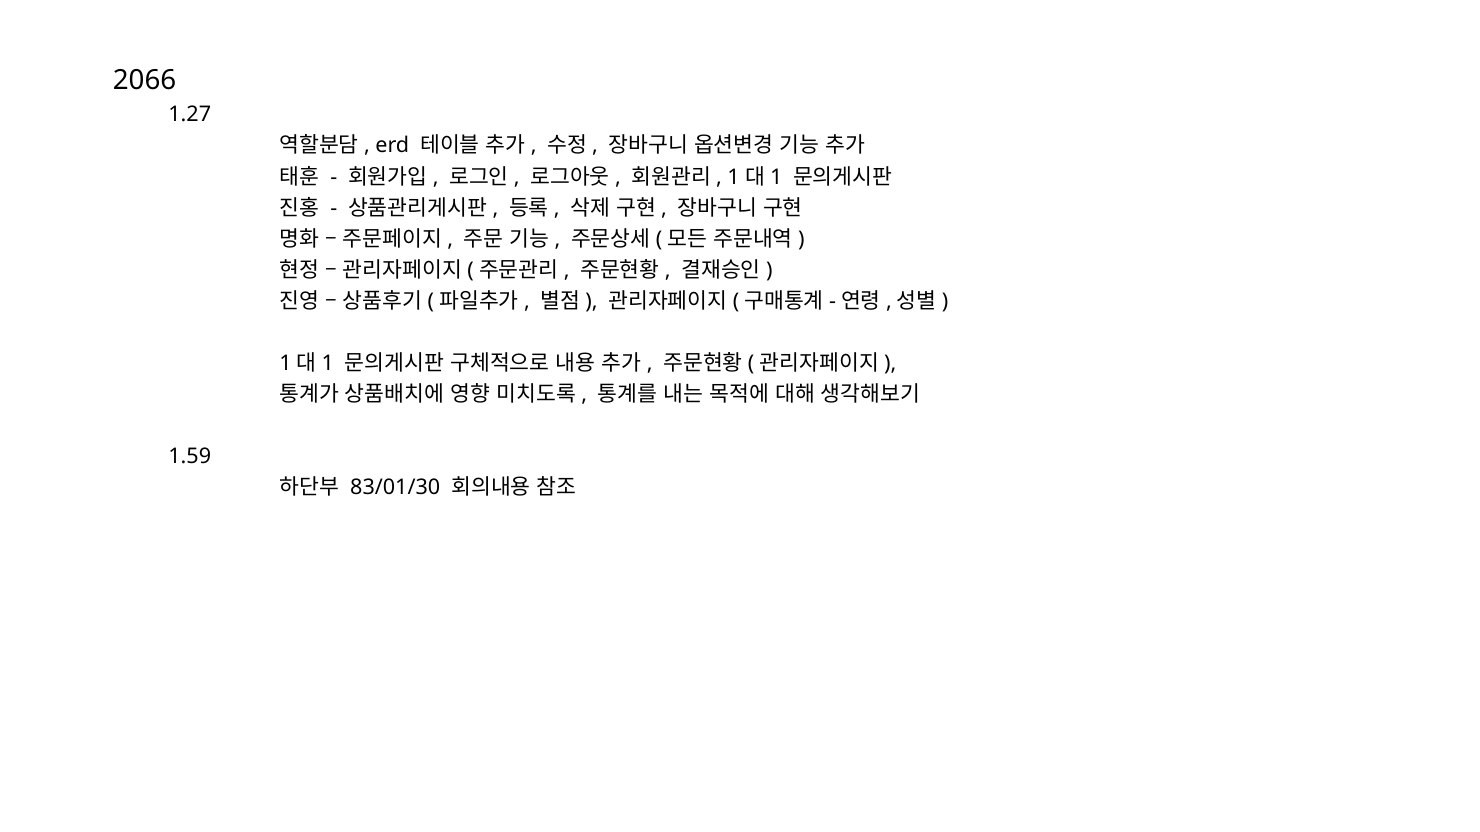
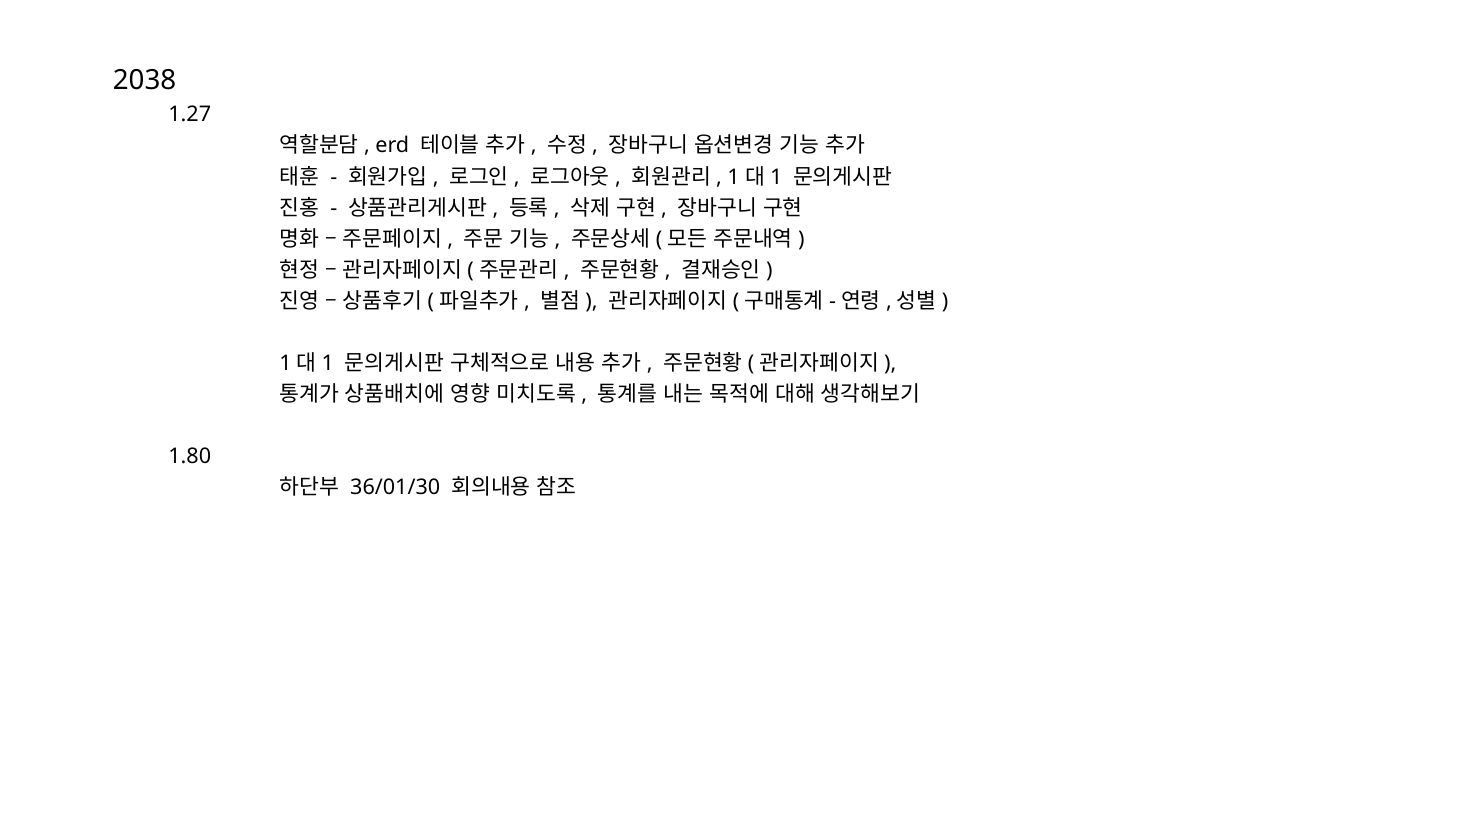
2066: 2066 -> 2038 (145, 80)
1.59: 1.59 -> 1.80 (190, 457)
83/01/30: 83/01/30 -> 36/01/30 (395, 488)
